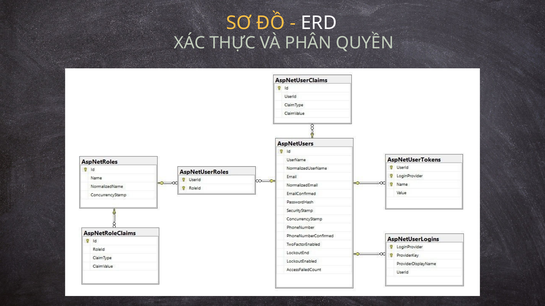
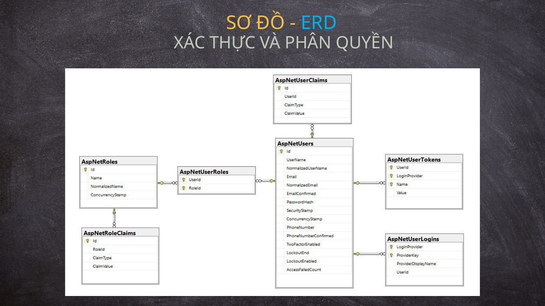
ERD colour: white -> light blue (319, 23)
